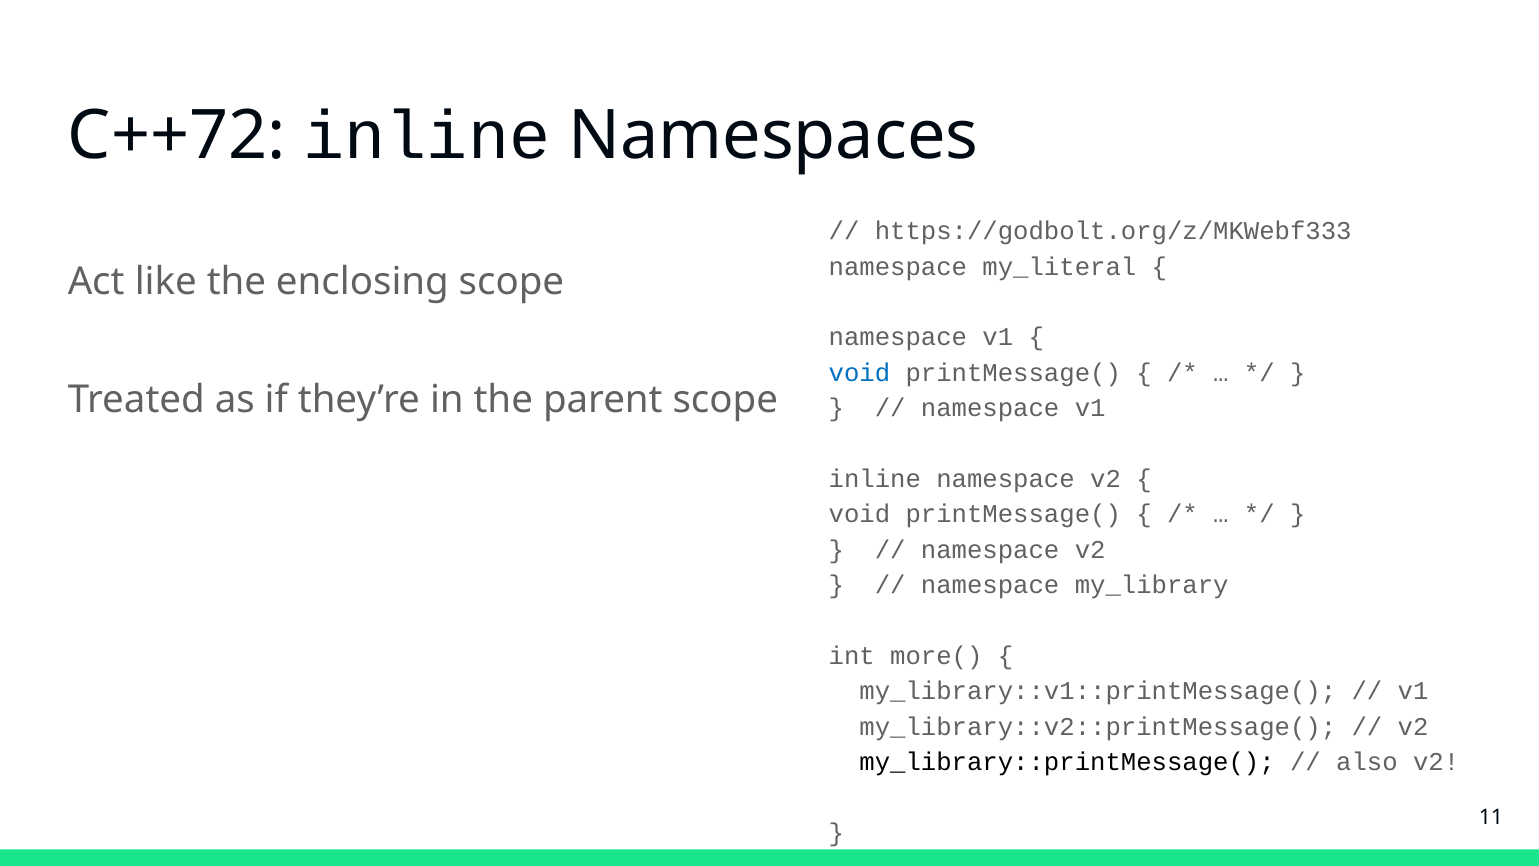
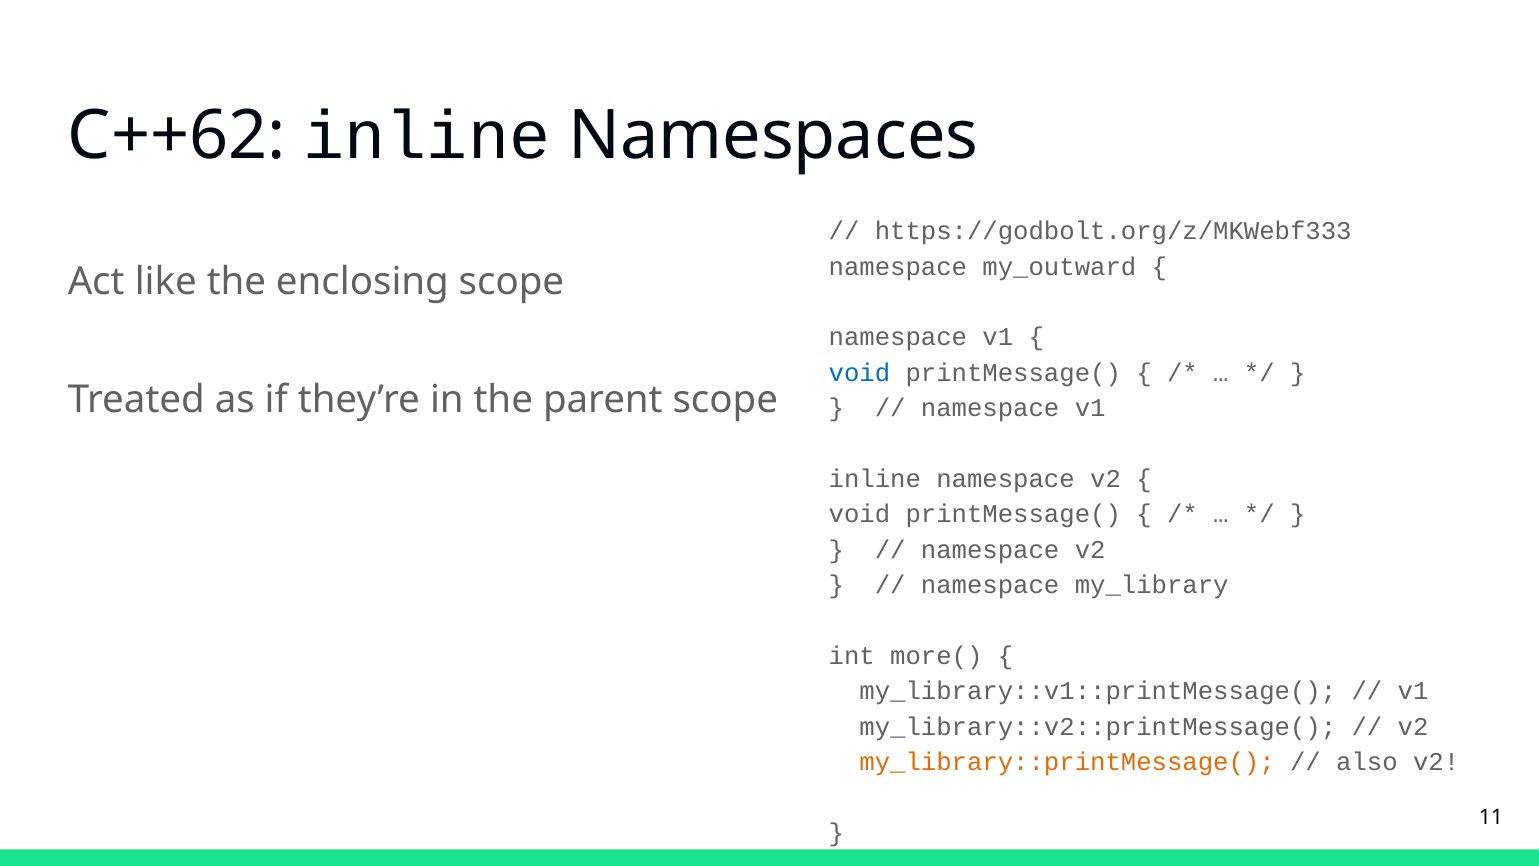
C++72: C++72 -> C++62 (177, 136)
my_literal: my_literal -> my_outward (1059, 267)
my_library::printMessage( colour: black -> orange (1067, 762)
